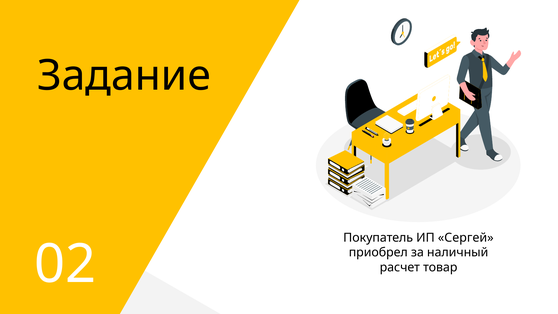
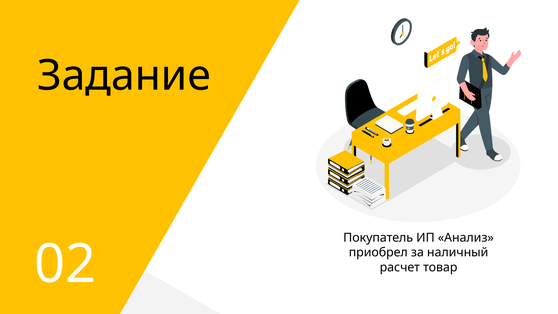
Сергей: Сергей -> Анализ (466, 238)
